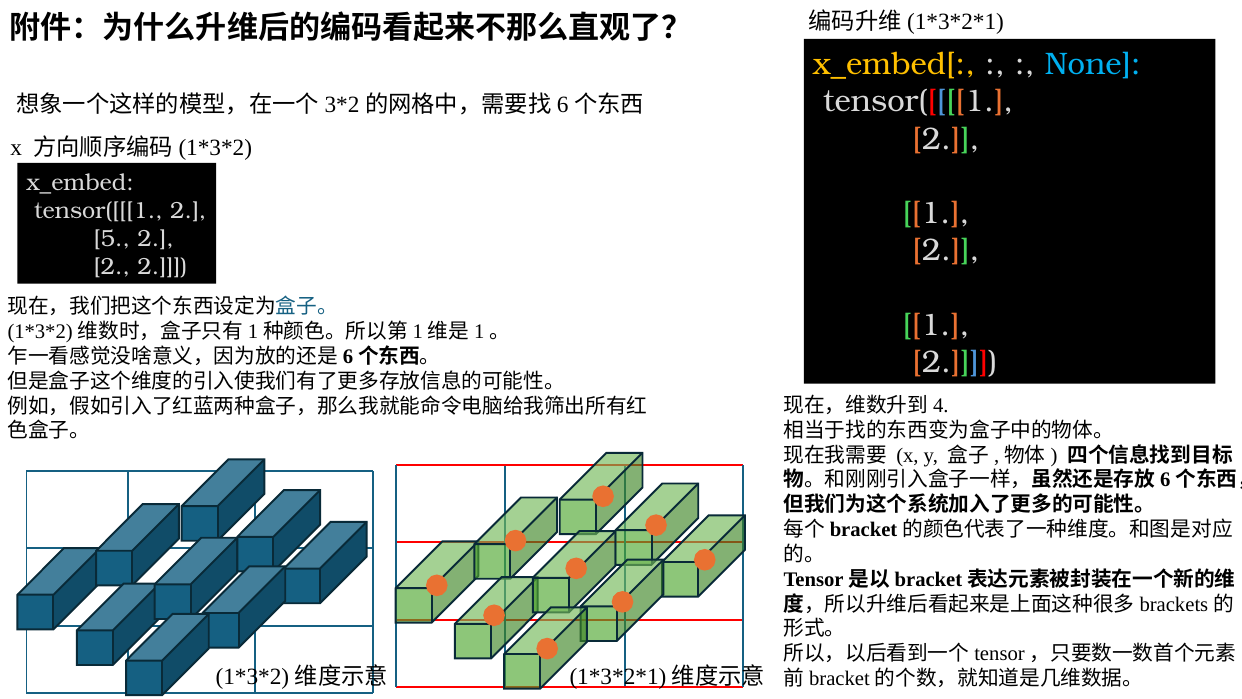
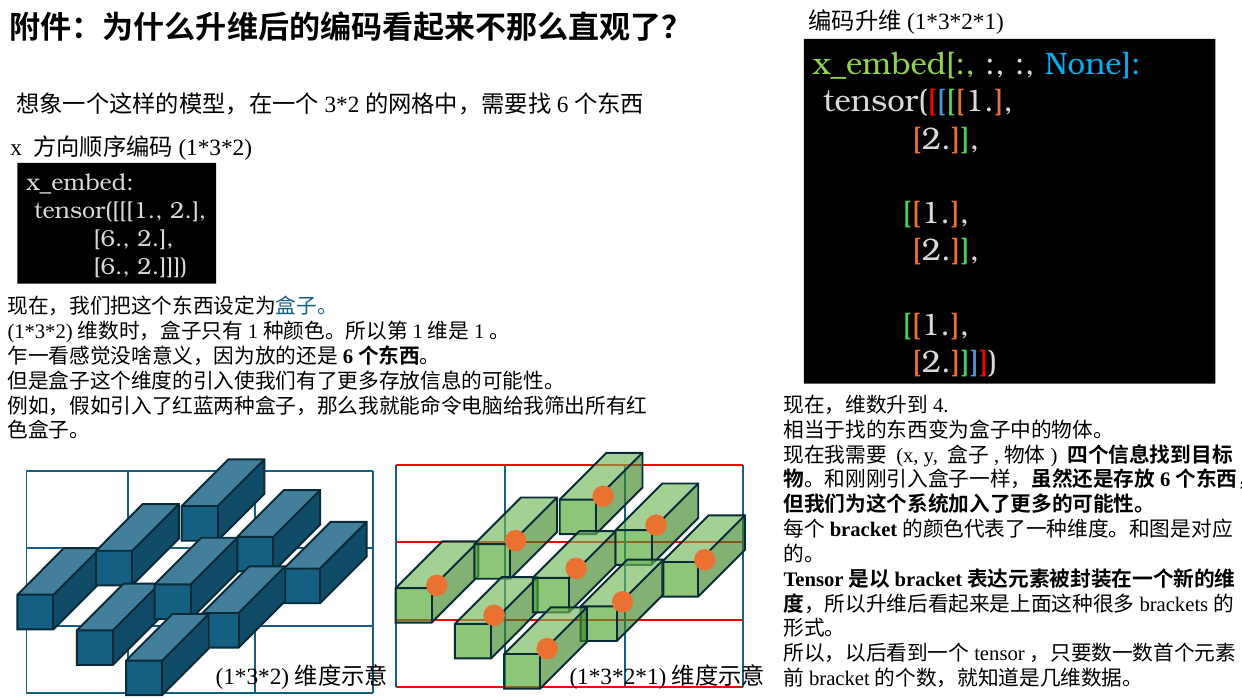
x_embed[ colour: yellow -> light green (894, 64)
5: 5 -> 6 (112, 239)
2: 2 -> 6 (112, 267)
